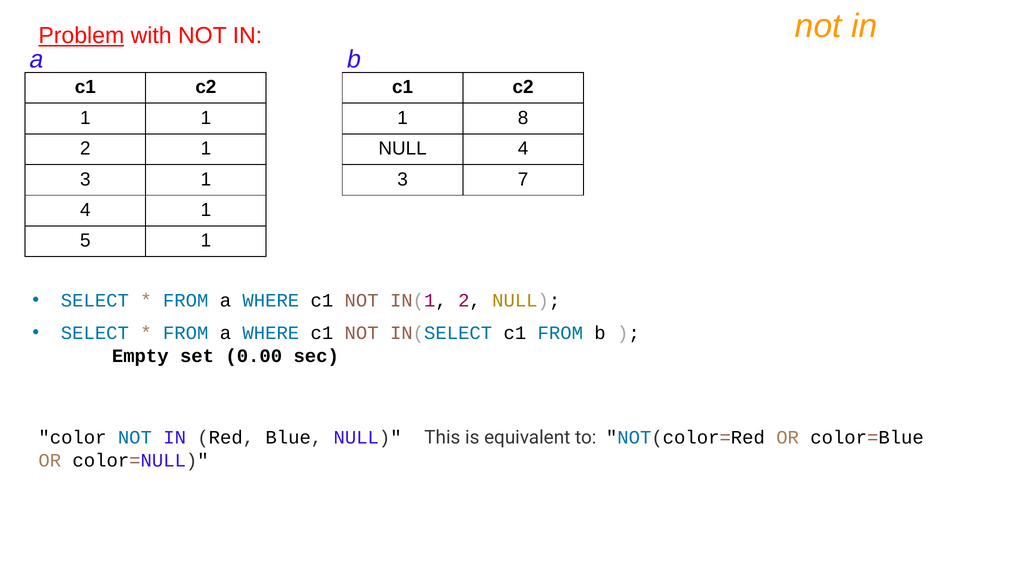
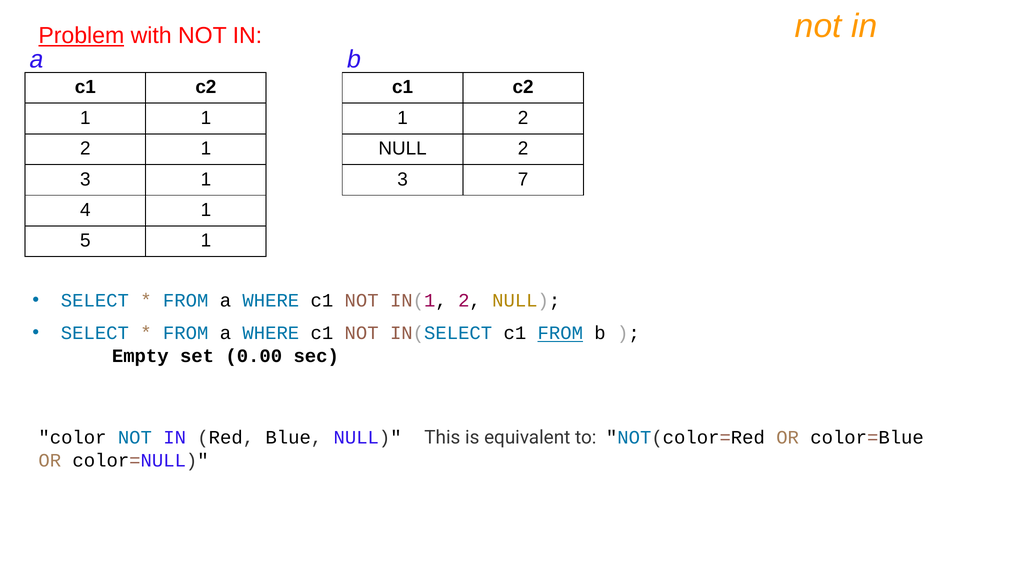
8: 8 -> 2 (523, 118)
NULL 4: 4 -> 2 (523, 148)
FROM underline: none -> present (560, 333)
